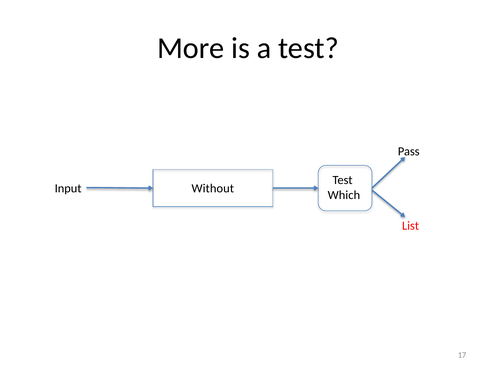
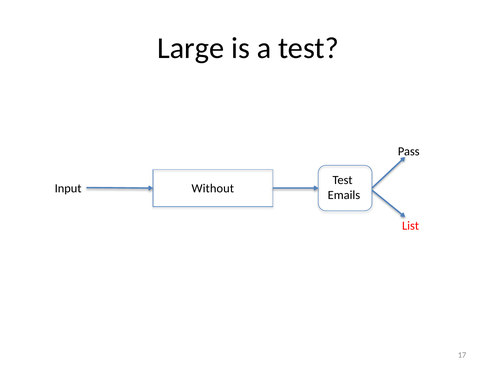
More: More -> Large (191, 48)
Which: Which -> Emails (344, 195)
